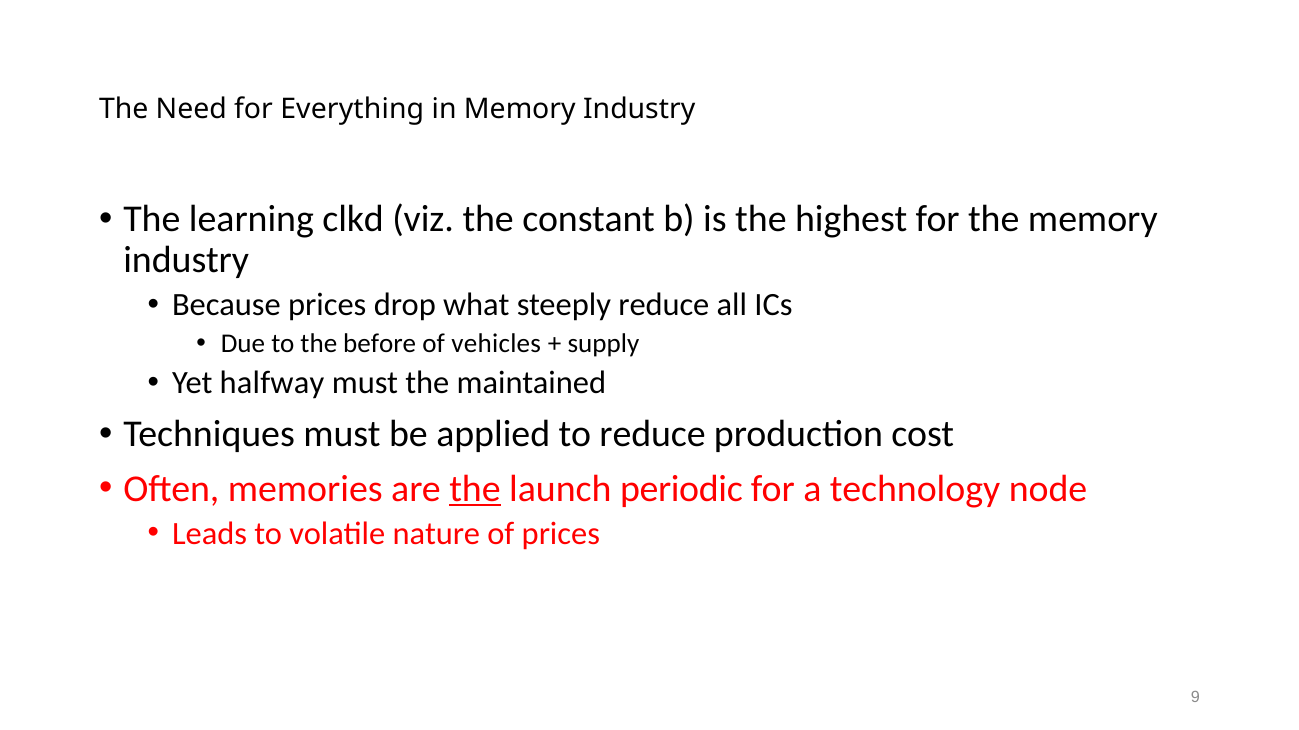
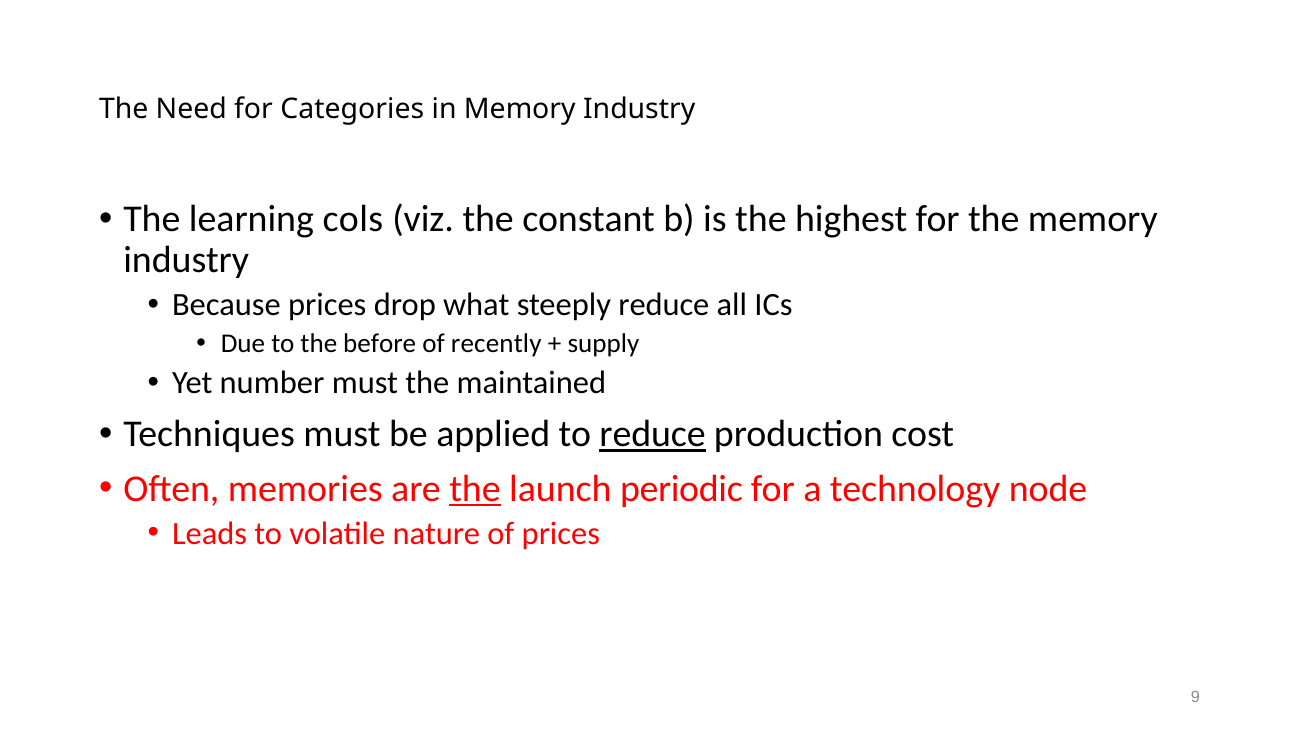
Everything: Everything -> Categories (352, 109)
clkd: clkd -> cols (353, 220)
vehicles: vehicles -> recently (496, 344)
halfway: halfway -> number (272, 383)
reduce underline: none -> present (653, 435)
